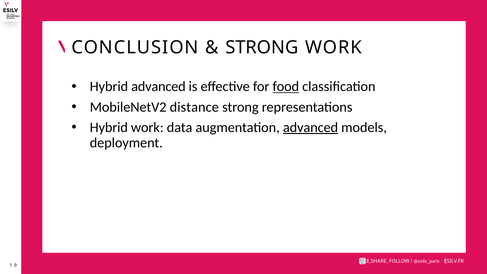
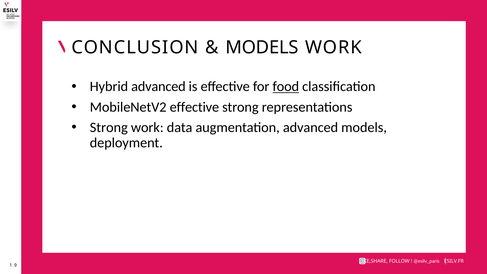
STRONG: STRONG -> MODELS (262, 47)
MobileNetV2 distance: distance -> effective (194, 107)
Hybrid: Hybrid -> Strong (109, 127)
advanced underline: present -> none (311, 127)
